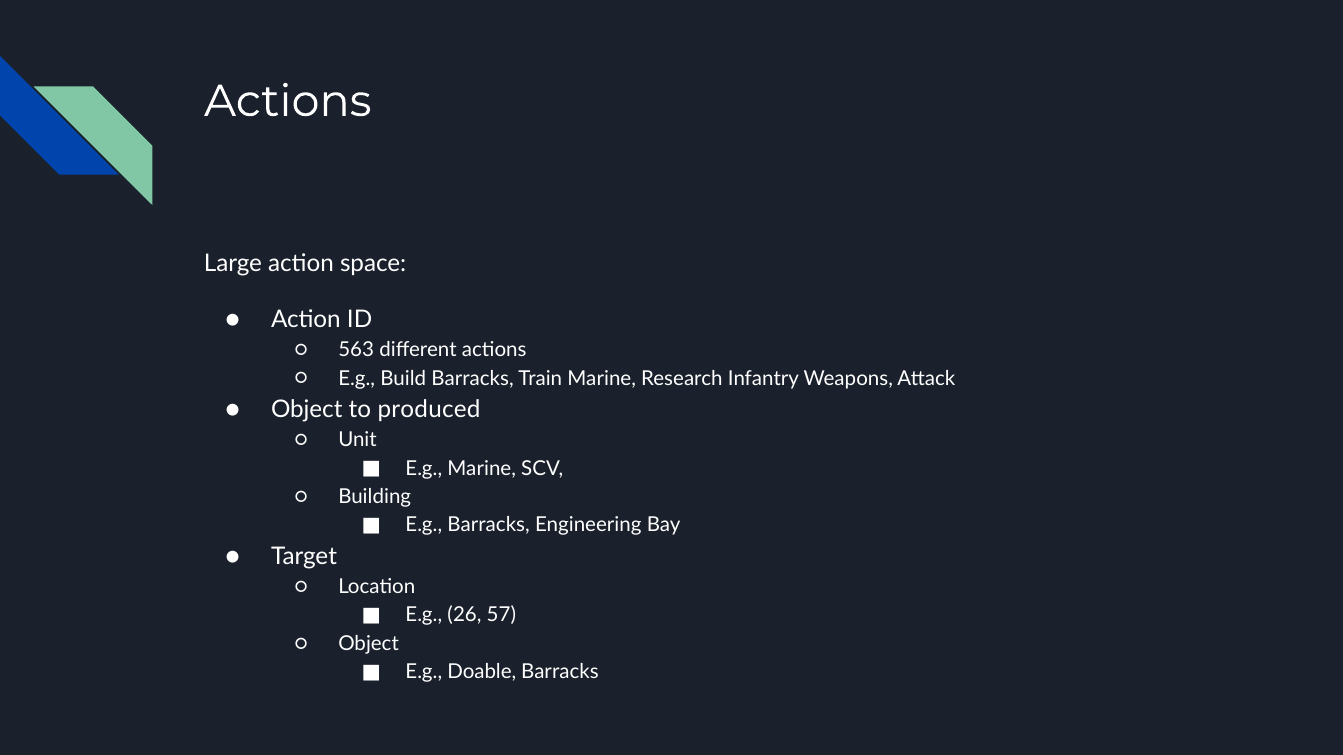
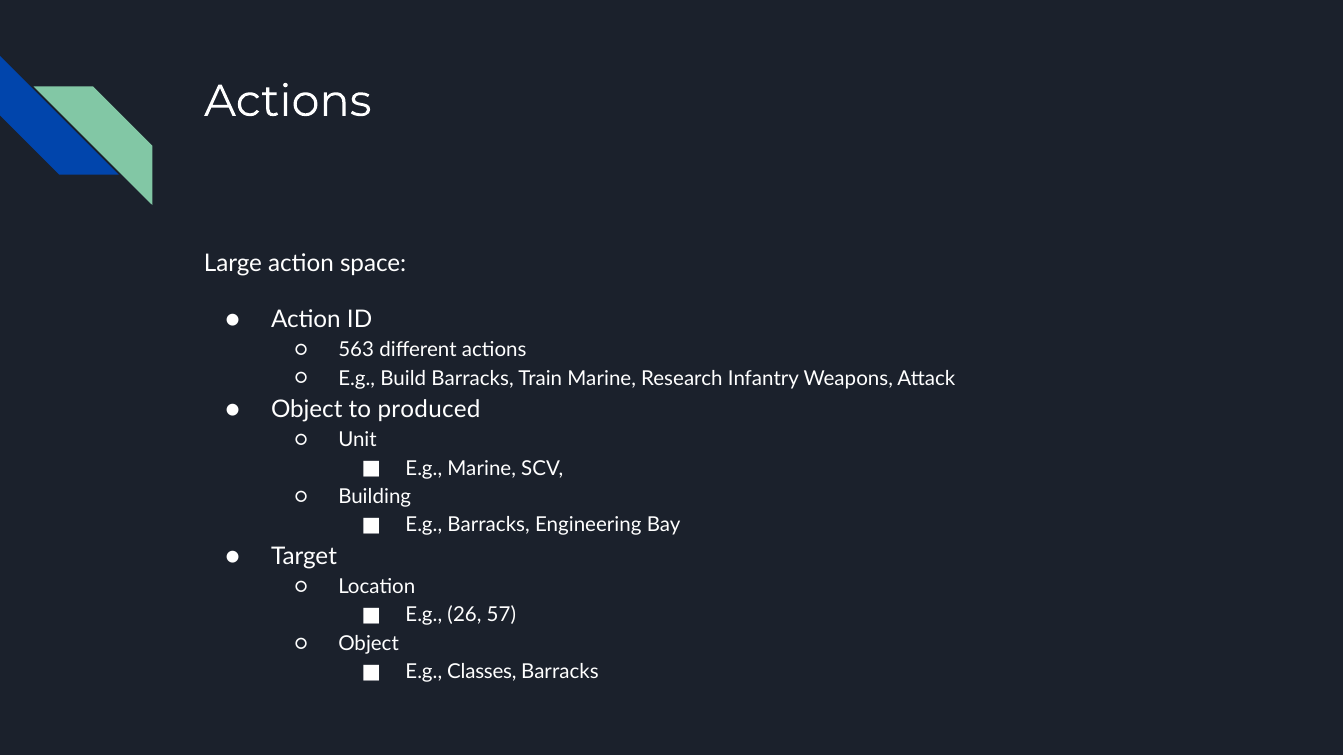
Doable: Doable -> Classes (482, 672)
